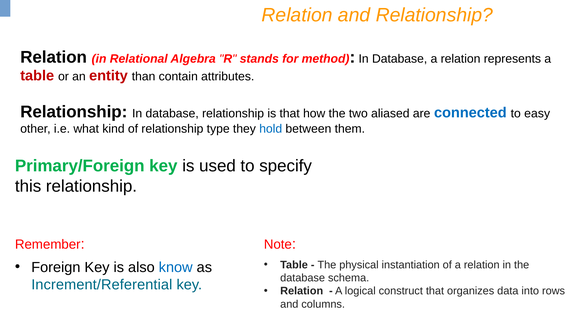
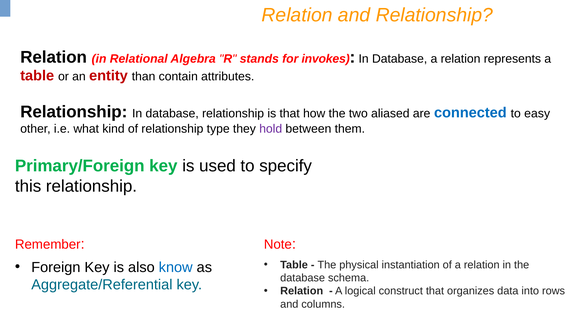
method: method -> invokes (326, 59)
hold colour: blue -> purple (271, 129)
Increment/Referential: Increment/Referential -> Aggregate/Referential (102, 285)
